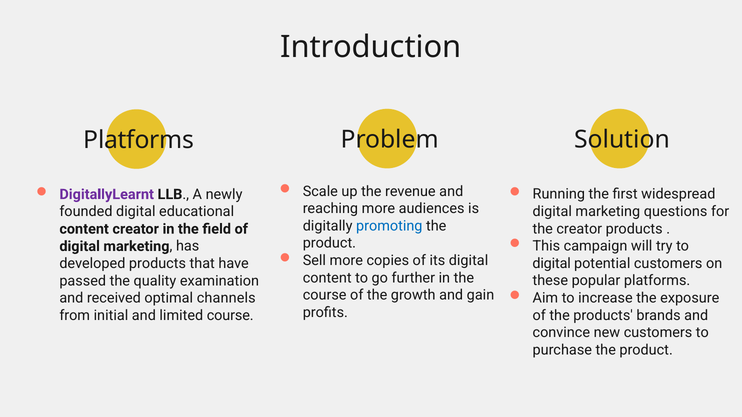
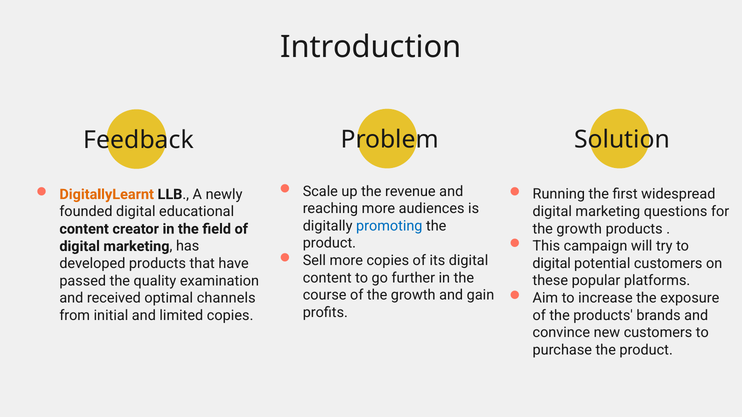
Platforms: Platforms -> Feedback (139, 140)
DigitallyLearnt colour: purple -> orange (107, 194)
creator: creator -> growth (579, 229)
limited course: course -> copies (230, 316)
